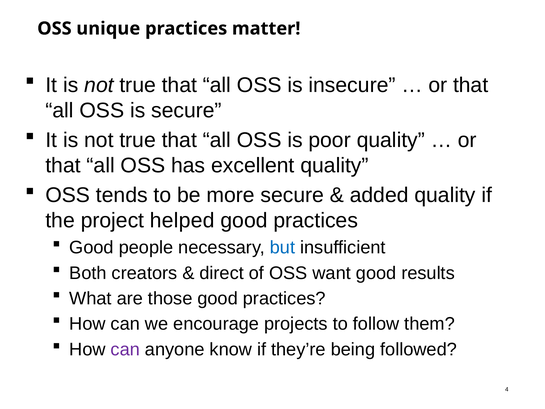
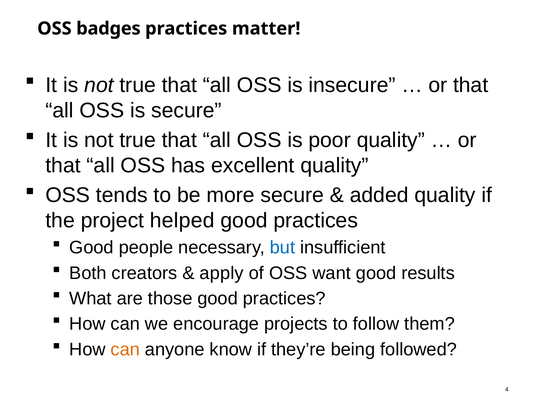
unique: unique -> badges (108, 29)
direct: direct -> apply (222, 273)
can colour: purple -> orange (125, 349)
